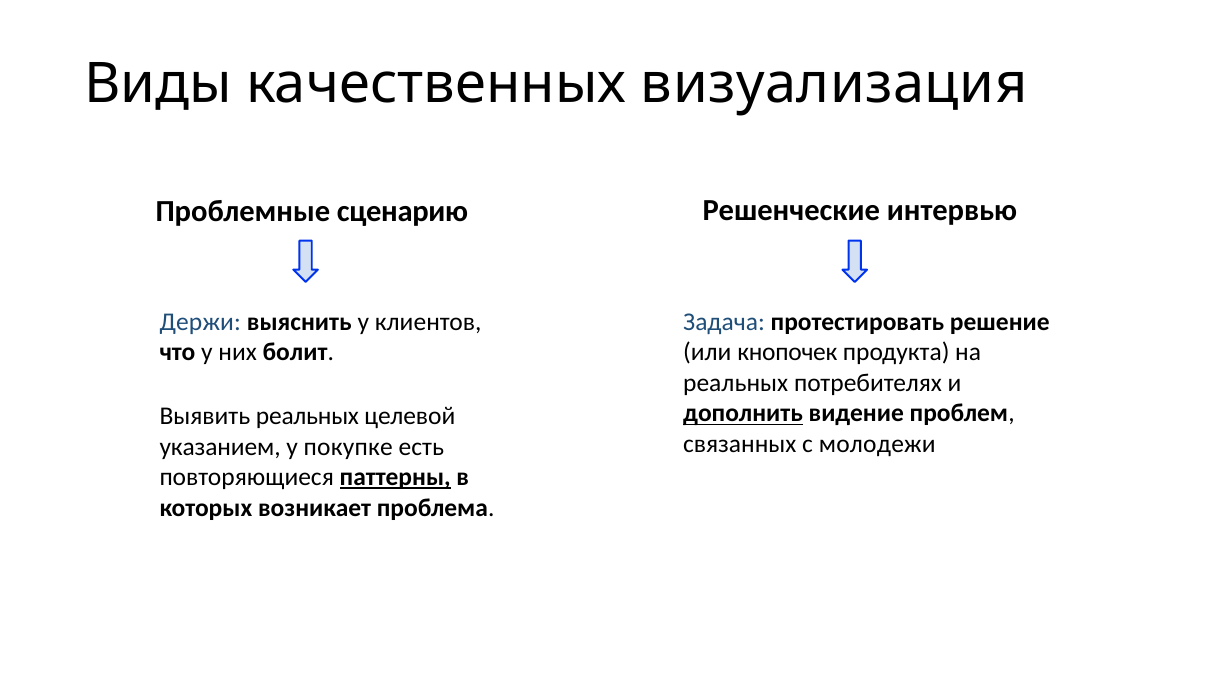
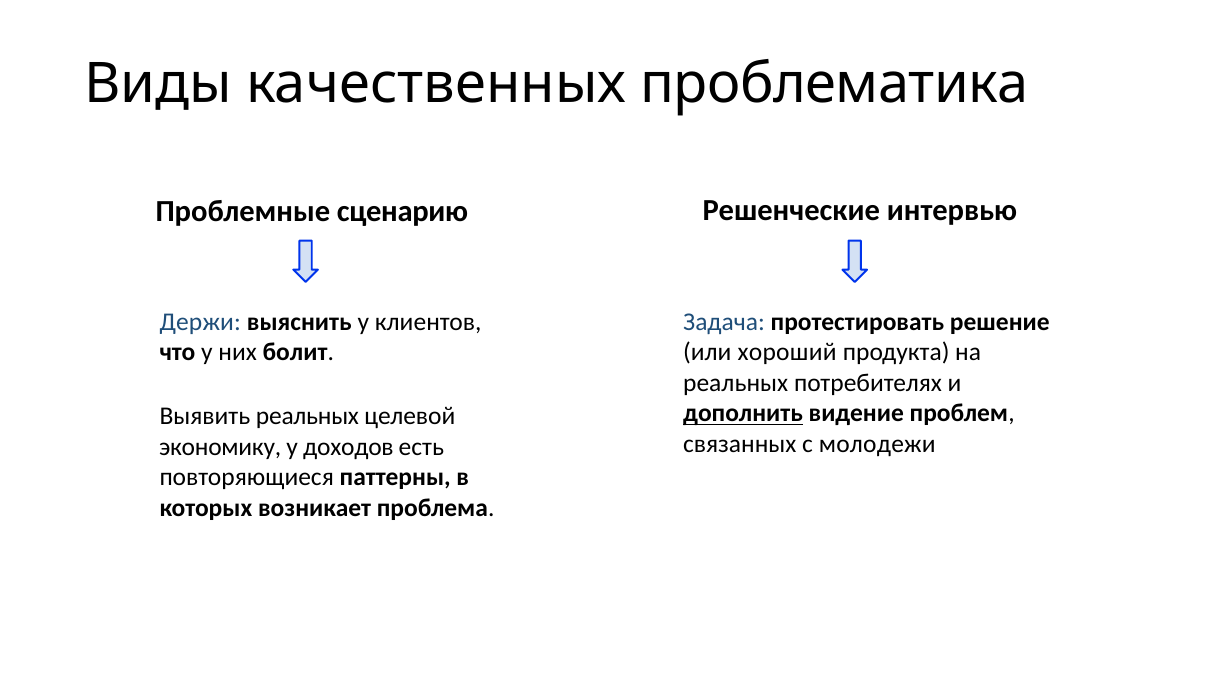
визуализация: визуализация -> проблематика (835, 84)
кнопочек: кнопочек -> хороший (787, 352)
указанием: указанием -> экономику (220, 447)
покупке: покупке -> доходов (348, 447)
паттерны underline: present -> none (395, 477)
